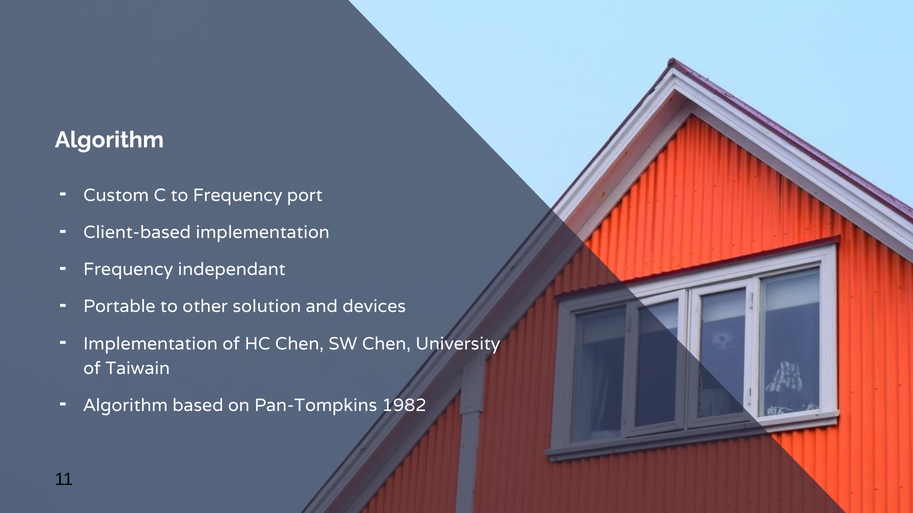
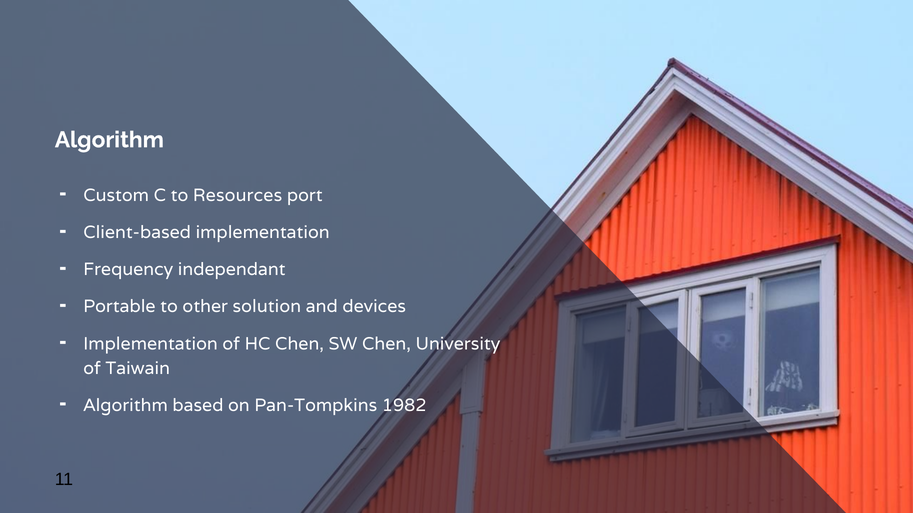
to Frequency: Frequency -> Resources (238, 195)
